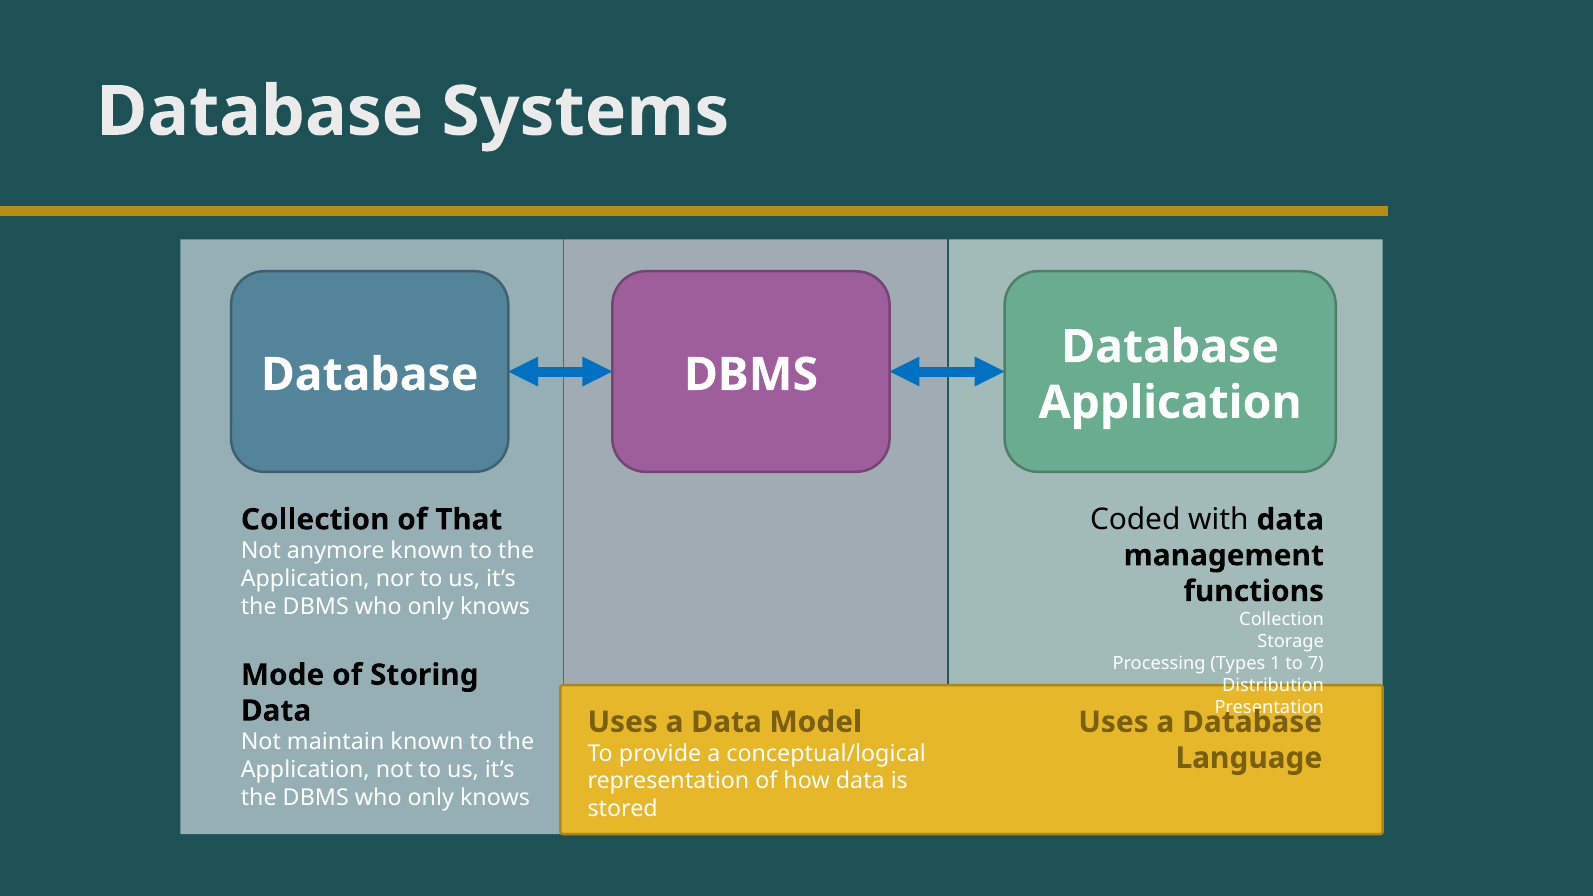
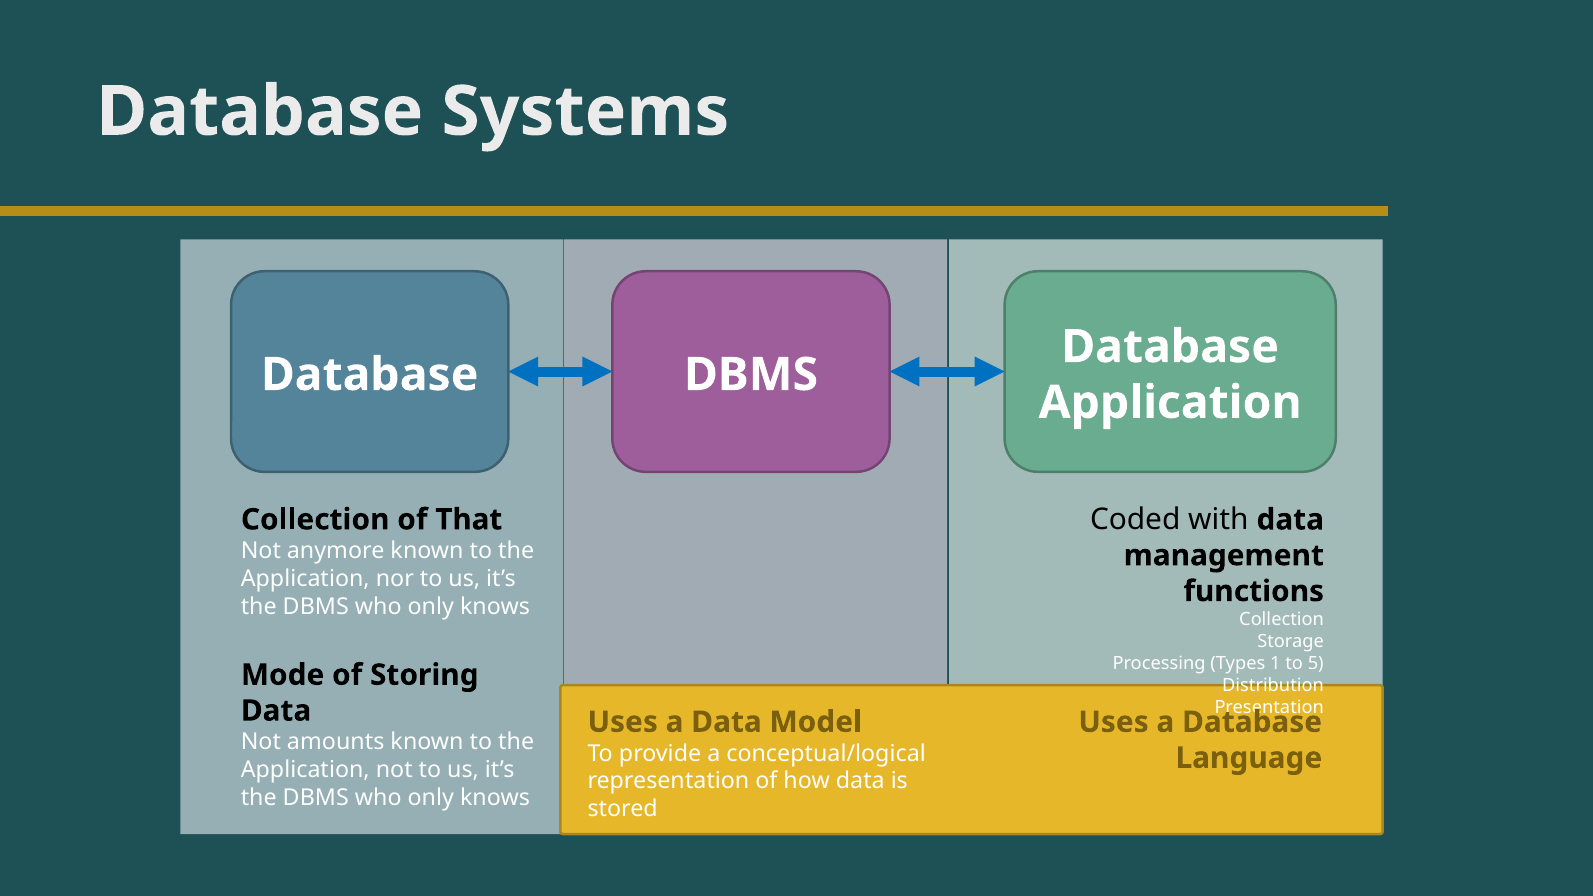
7: 7 -> 5 (1316, 663)
maintain: maintain -> amounts (336, 742)
